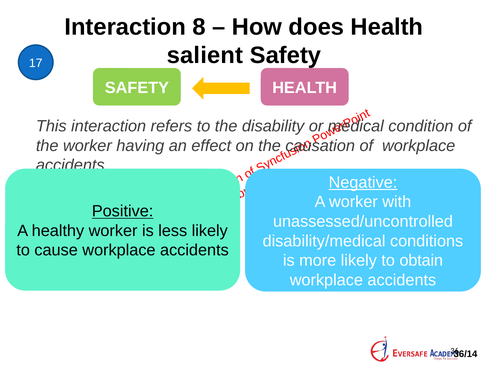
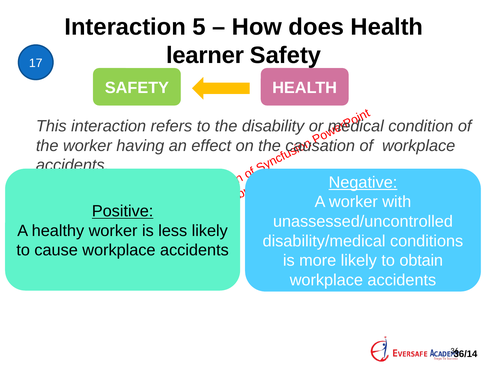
8: 8 -> 5 (199, 27)
salient: salient -> learner (205, 55)
